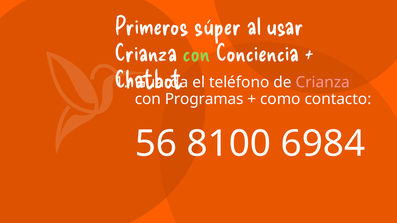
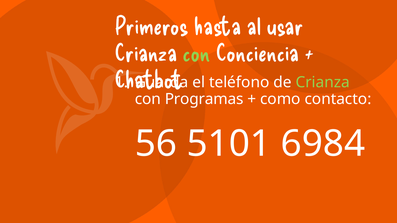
súper: súper -> hasta (218, 27)
Crianza colour: pink -> light green (323, 82)
8100: 8100 -> 5101 (229, 144)
